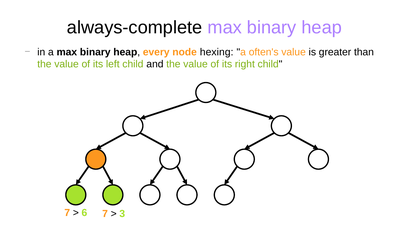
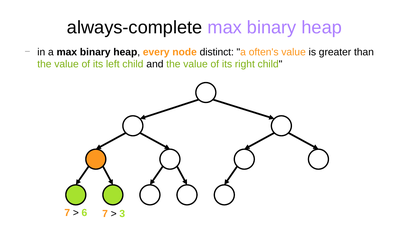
hexing: hexing -> distinct (217, 52)
